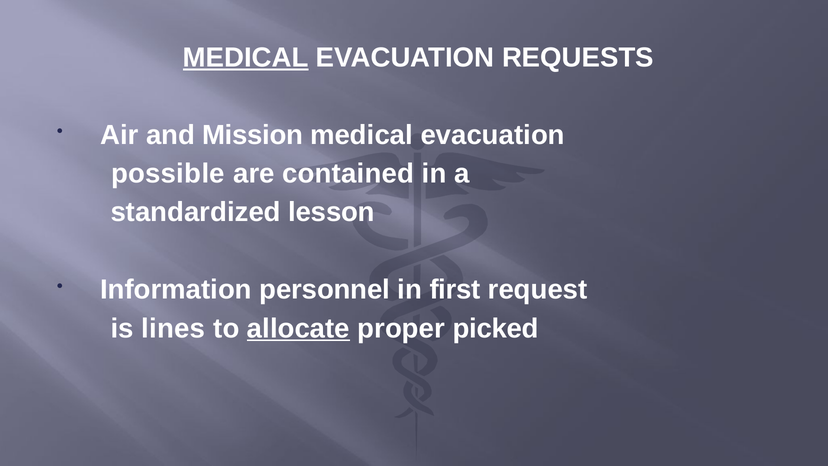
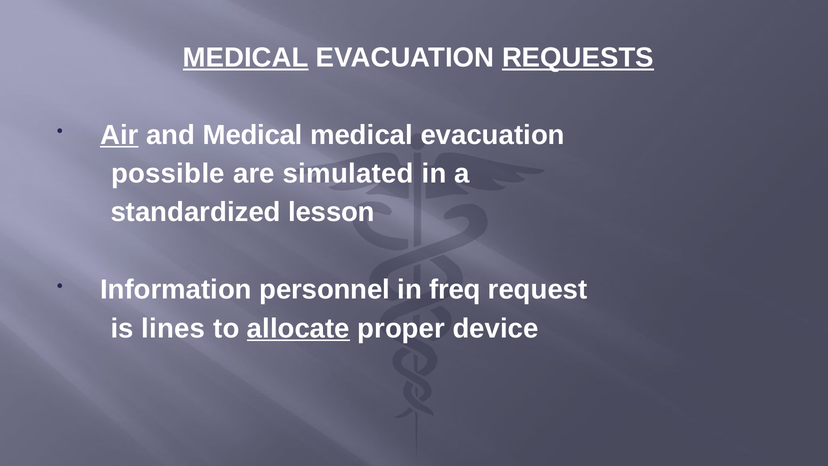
REQUESTS underline: none -> present (578, 58)
Air underline: none -> present (119, 135)
and Mission: Mission -> Medical (253, 135)
contained: contained -> simulated (348, 174)
first: first -> freq (455, 290)
picked: picked -> device (496, 328)
